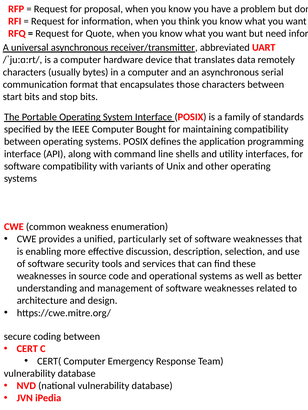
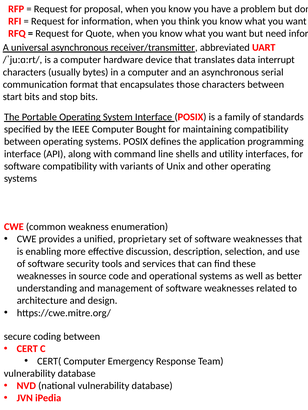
remotely: remotely -> interrupt (276, 60)
particularly: particularly -> proprietary (142, 239)
